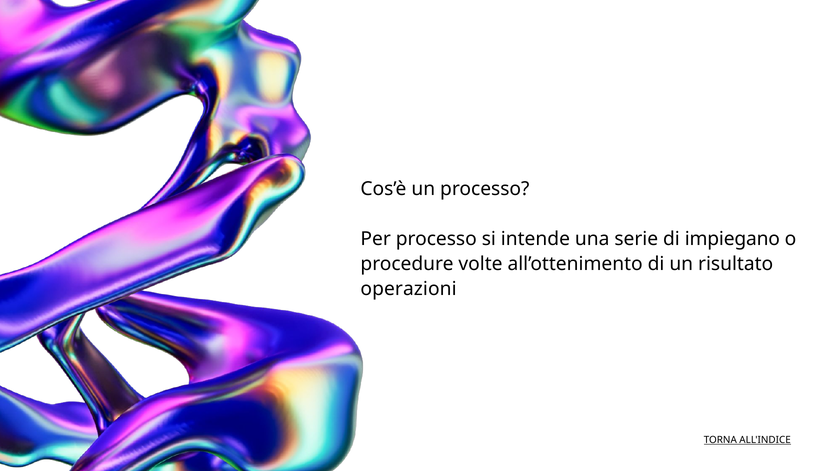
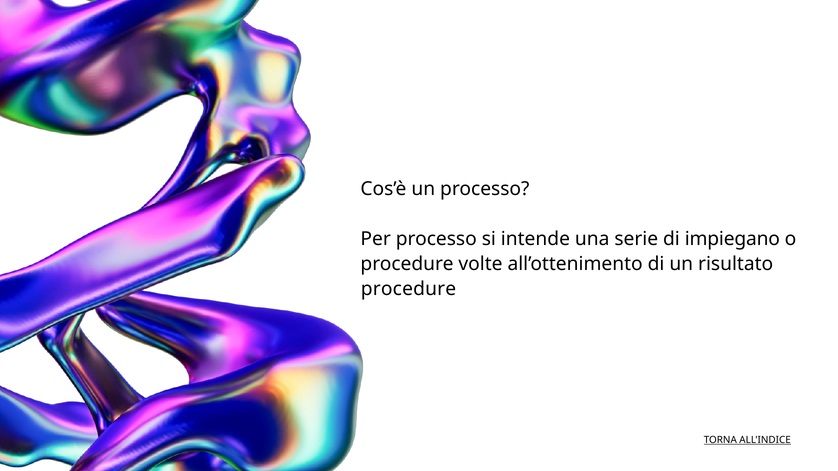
operazioni: operazioni -> procedure (409, 289)
